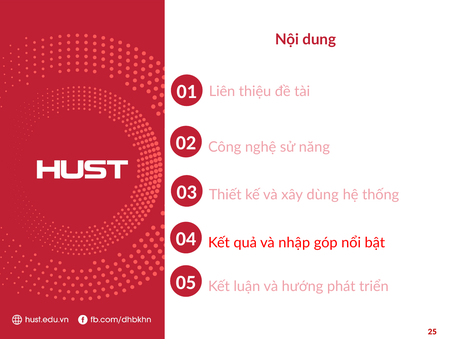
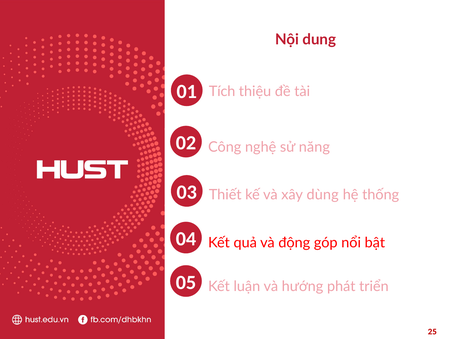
Liên: Liên -> Tích (222, 91)
nhập: nhập -> động (294, 243)
